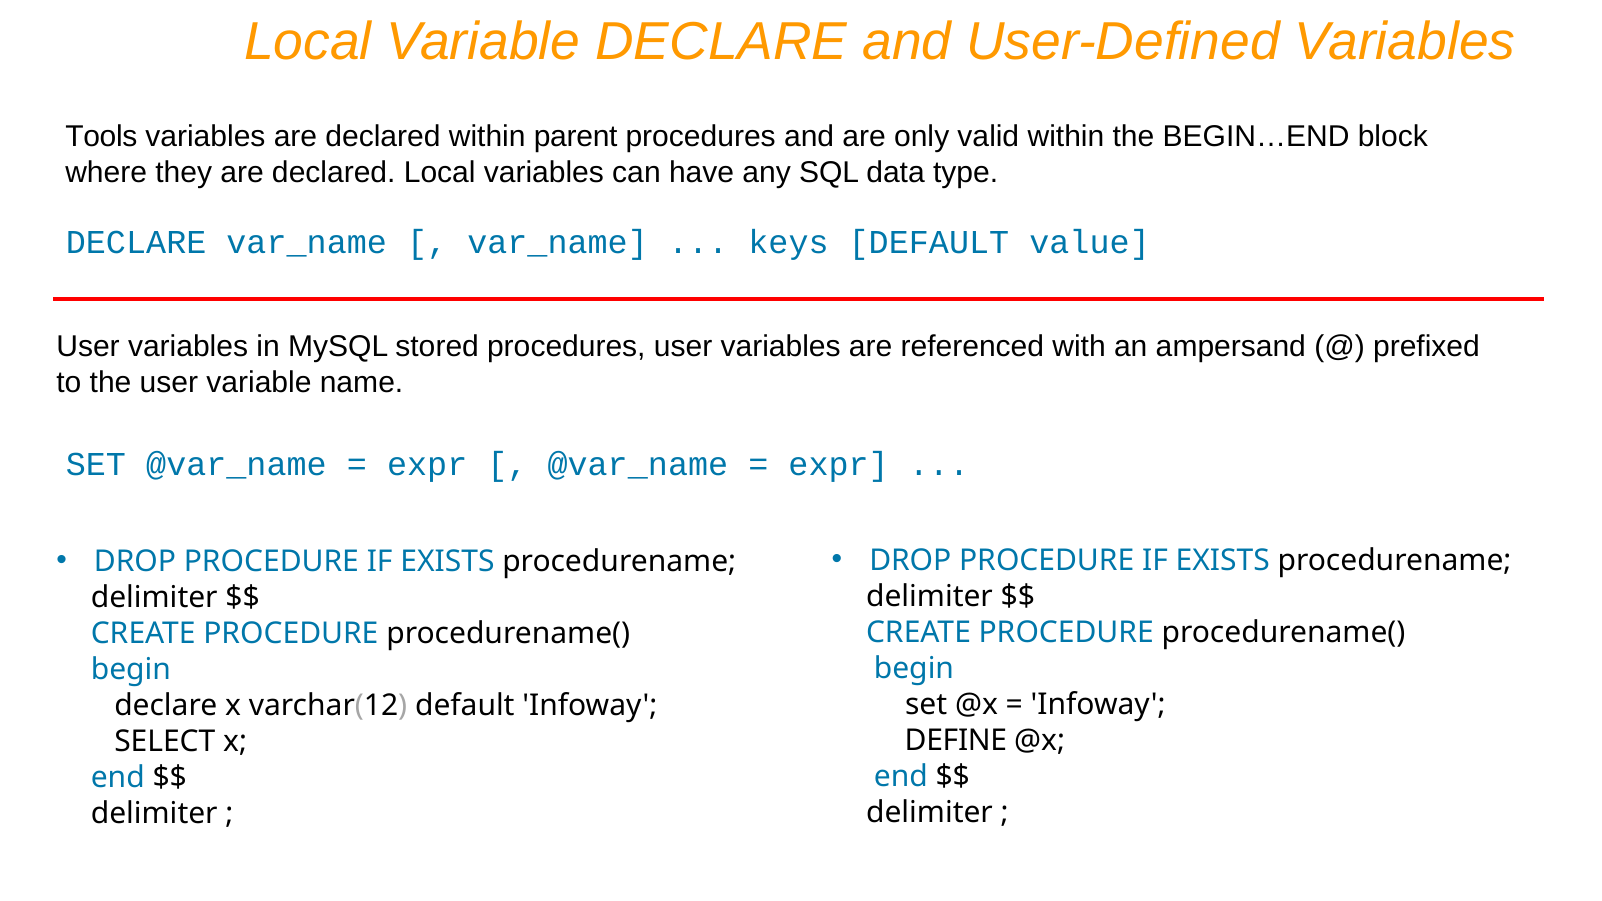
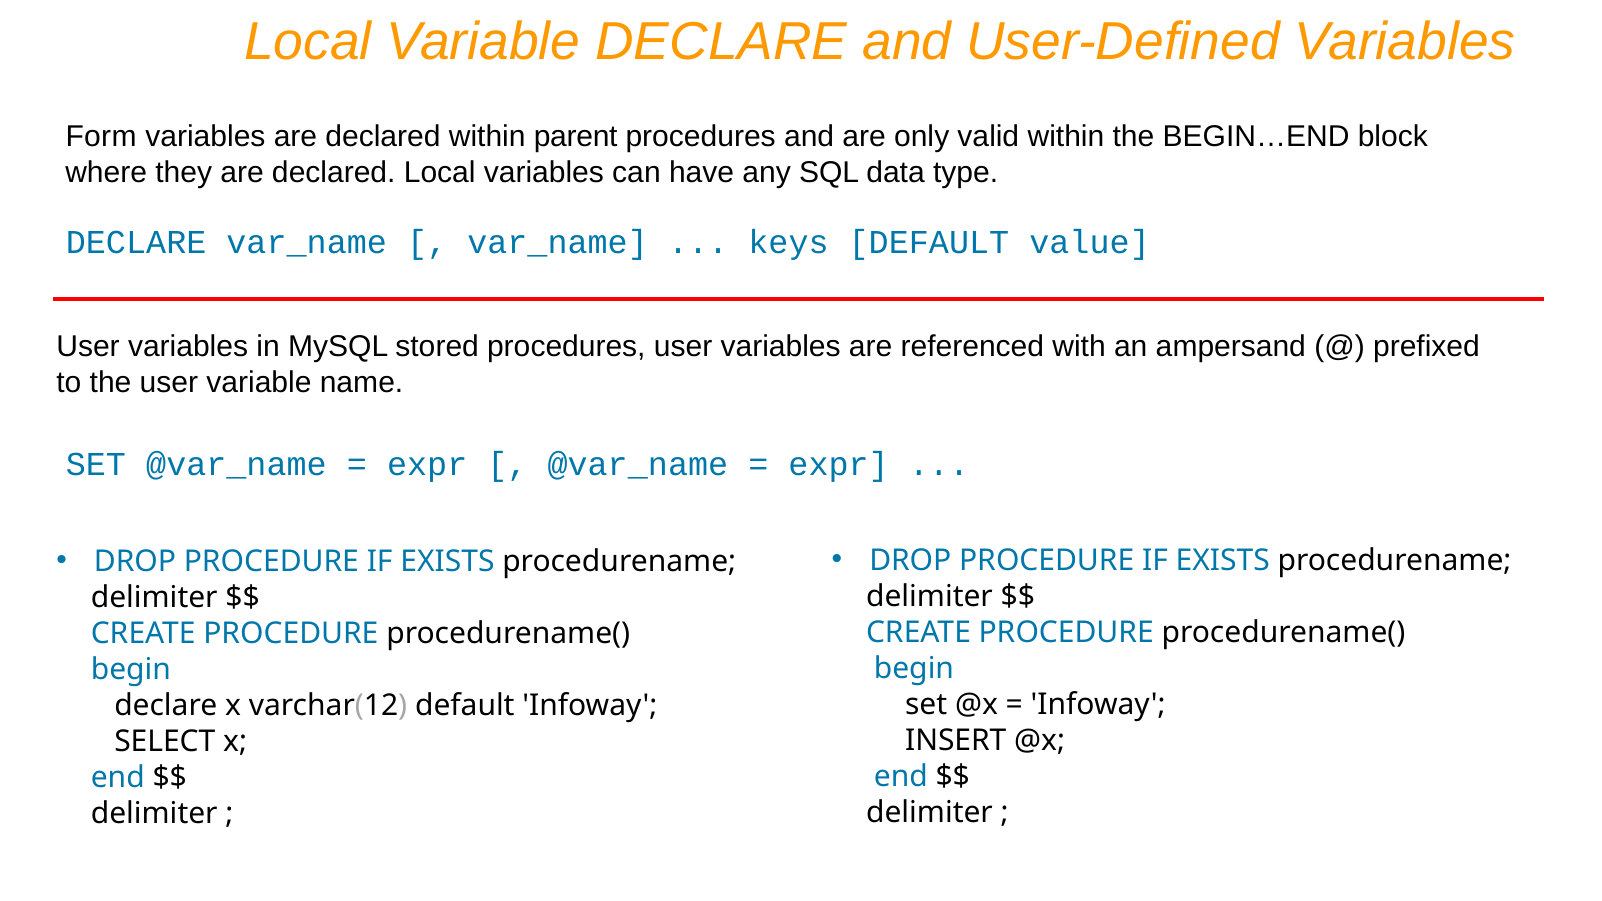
Tools: Tools -> Form (101, 136)
DEFINE: DEFINE -> INSERT (956, 741)
